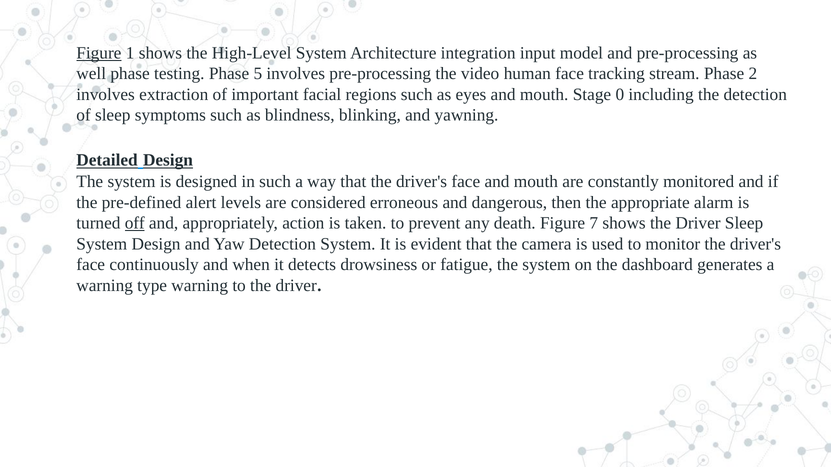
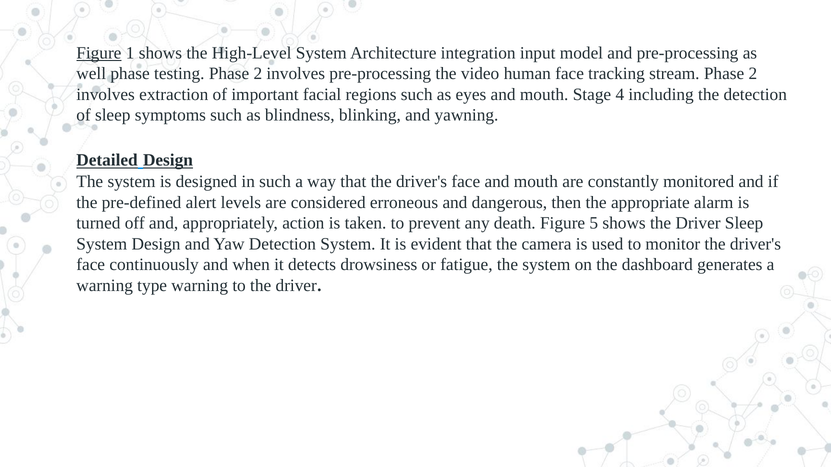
testing Phase 5: 5 -> 2 (258, 74)
0: 0 -> 4 (620, 95)
off underline: present -> none (135, 223)
7: 7 -> 5 (594, 223)
